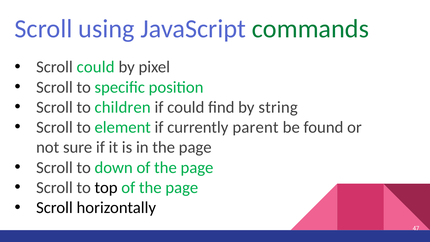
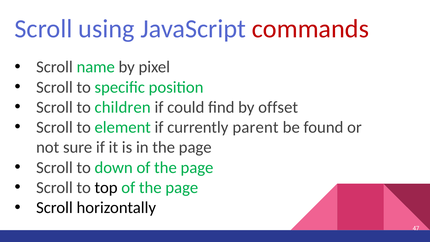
commands colour: green -> red (310, 29)
Scroll could: could -> name (96, 67)
string: string -> offset (278, 107)
